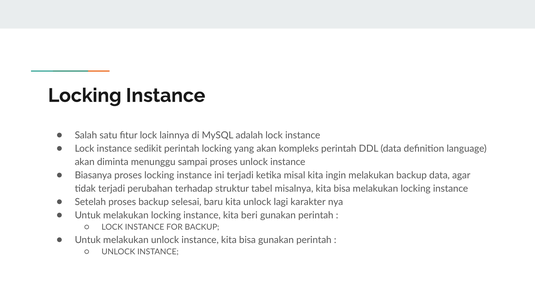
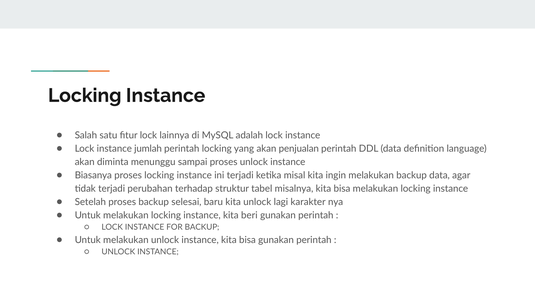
sedikit: sedikit -> jumlah (148, 149)
kompleks: kompleks -> penjualan (299, 149)
